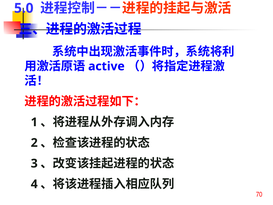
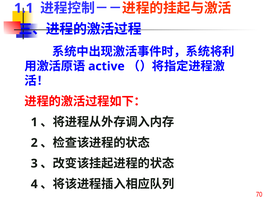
5.0: 5.0 -> 1.1 (24, 8)
